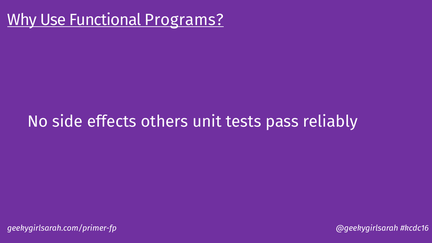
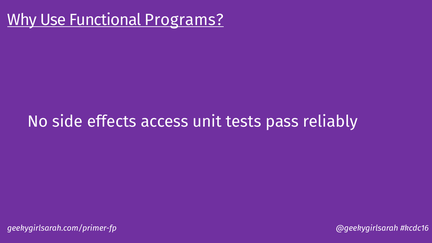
others: others -> access (165, 121)
